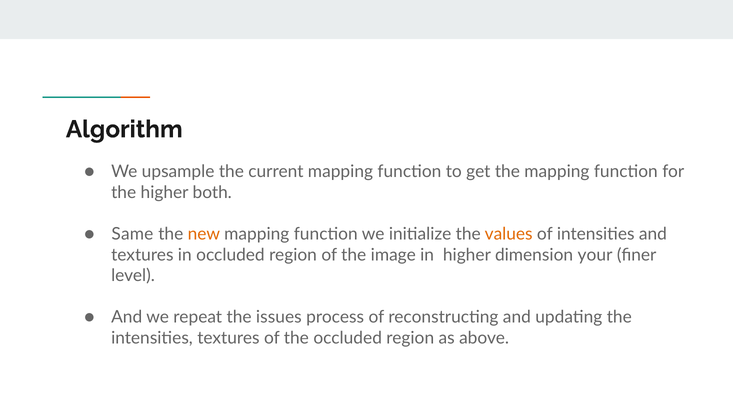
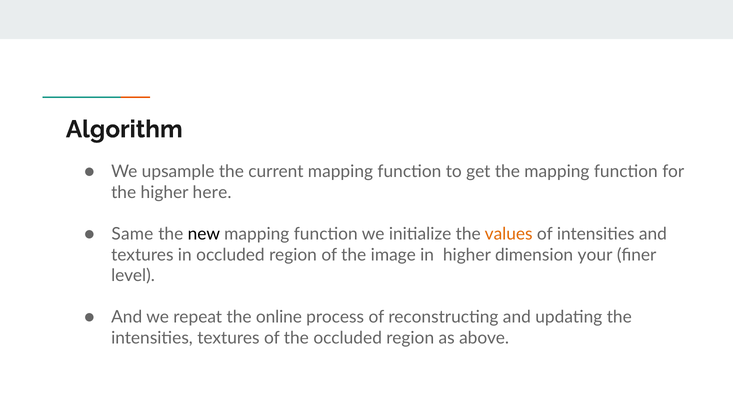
both: both -> here (212, 193)
new colour: orange -> black (204, 234)
issues: issues -> online (279, 317)
